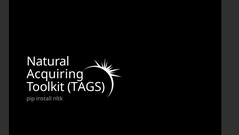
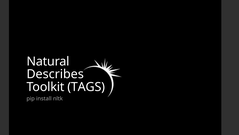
Acquiring: Acquiring -> Describes (55, 74)
